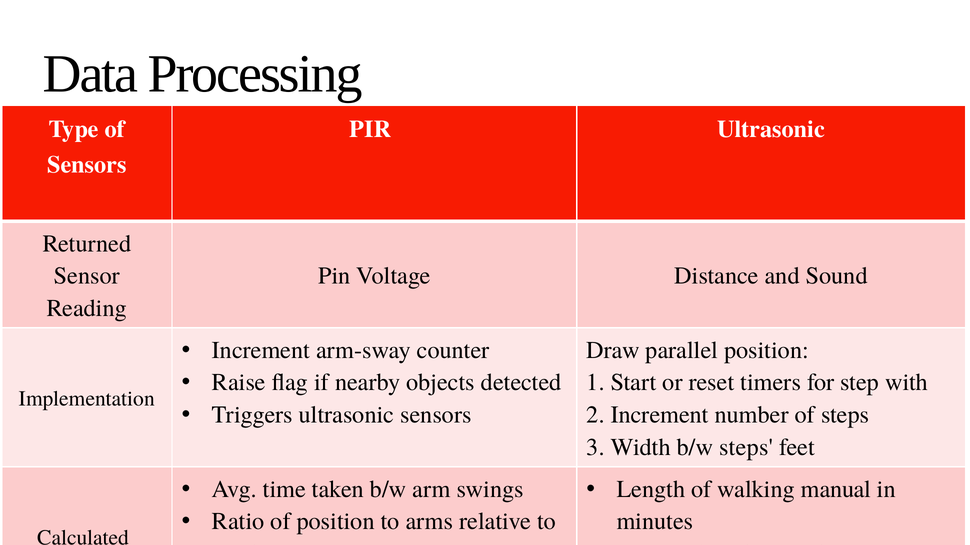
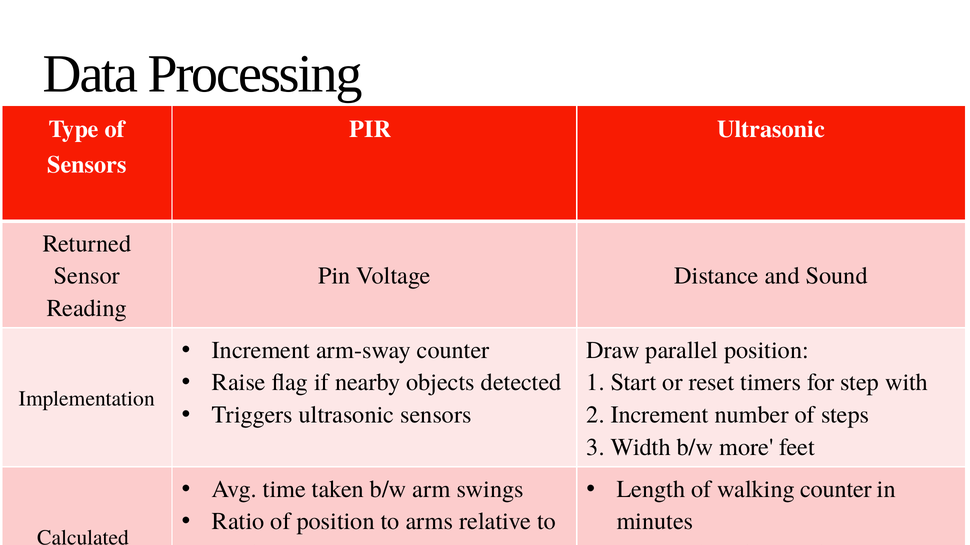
b/w steps: steps -> more (746, 448)
walking manual: manual -> counter (836, 490)
